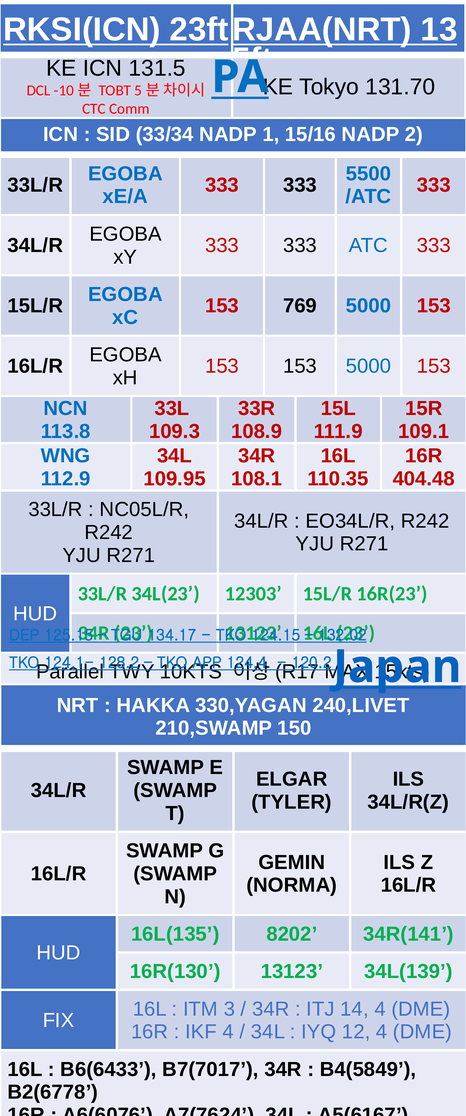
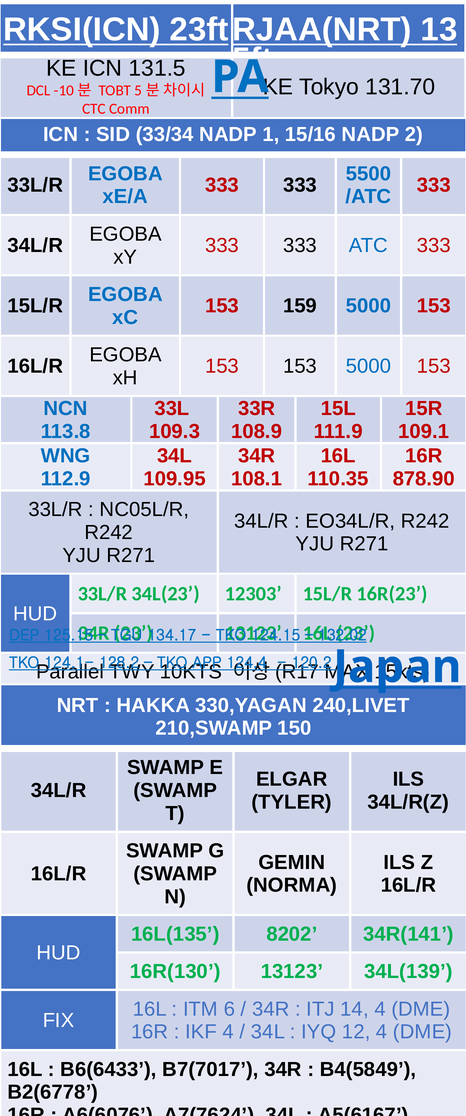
769: 769 -> 159 (300, 306)
404.48: 404.48 -> 878.90 (424, 478)
3: 3 -> 6 (229, 1008)
